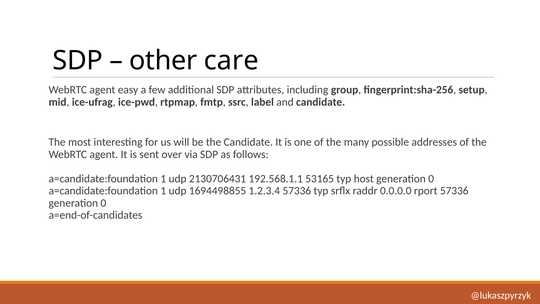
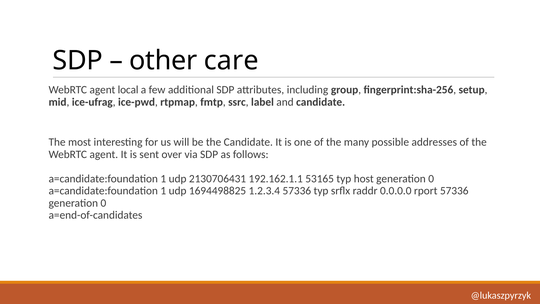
easy: easy -> local (128, 90)
192.568.1.1: 192.568.1.1 -> 192.162.1.1 (276, 179)
1694498855: 1694498855 -> 1694498825 (218, 191)
